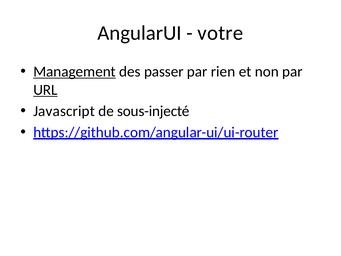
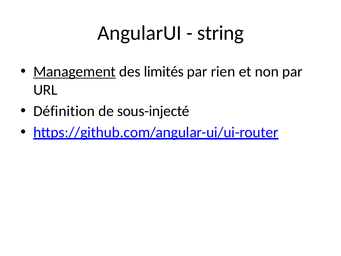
votre: votre -> string (221, 33)
passer: passer -> limités (164, 72)
URL underline: present -> none (45, 90)
Javascript: Javascript -> Définition (64, 111)
